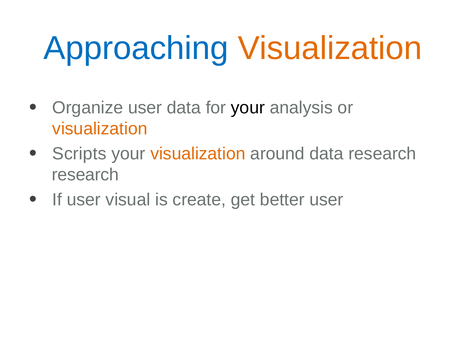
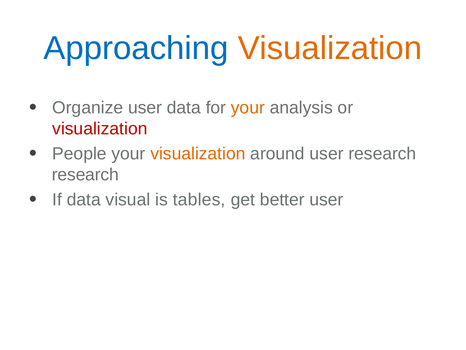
your colour: black -> orange (248, 108)
visualization colour: orange -> red (100, 129)
Scripts: Scripts -> People (79, 154)
around data: data -> user (327, 154)
If user: user -> data (84, 199)
create: create -> tables (199, 199)
